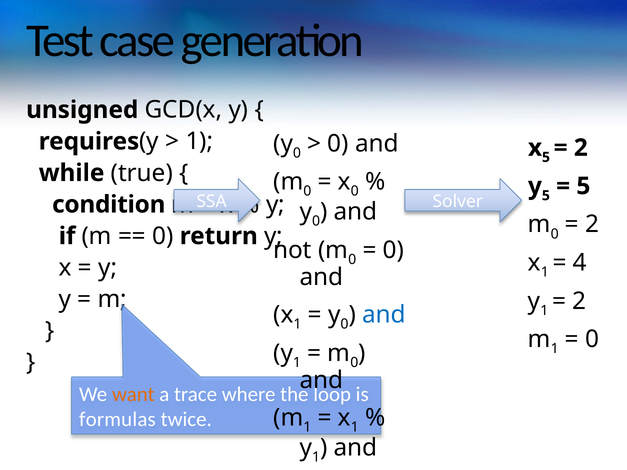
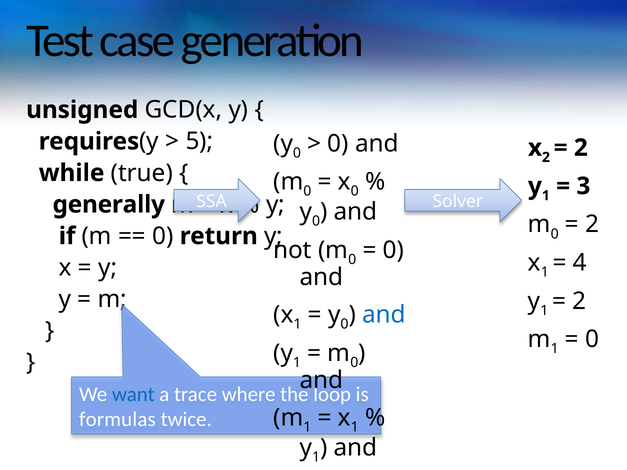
1: 1 -> 5 (199, 141)
x 5: 5 -> 2 (546, 157)
5: 5 -> 1 (546, 196)
5: 5 -> 3 (583, 186)
condition: condition -> generally (109, 205)
want colour: orange -> blue (133, 395)
